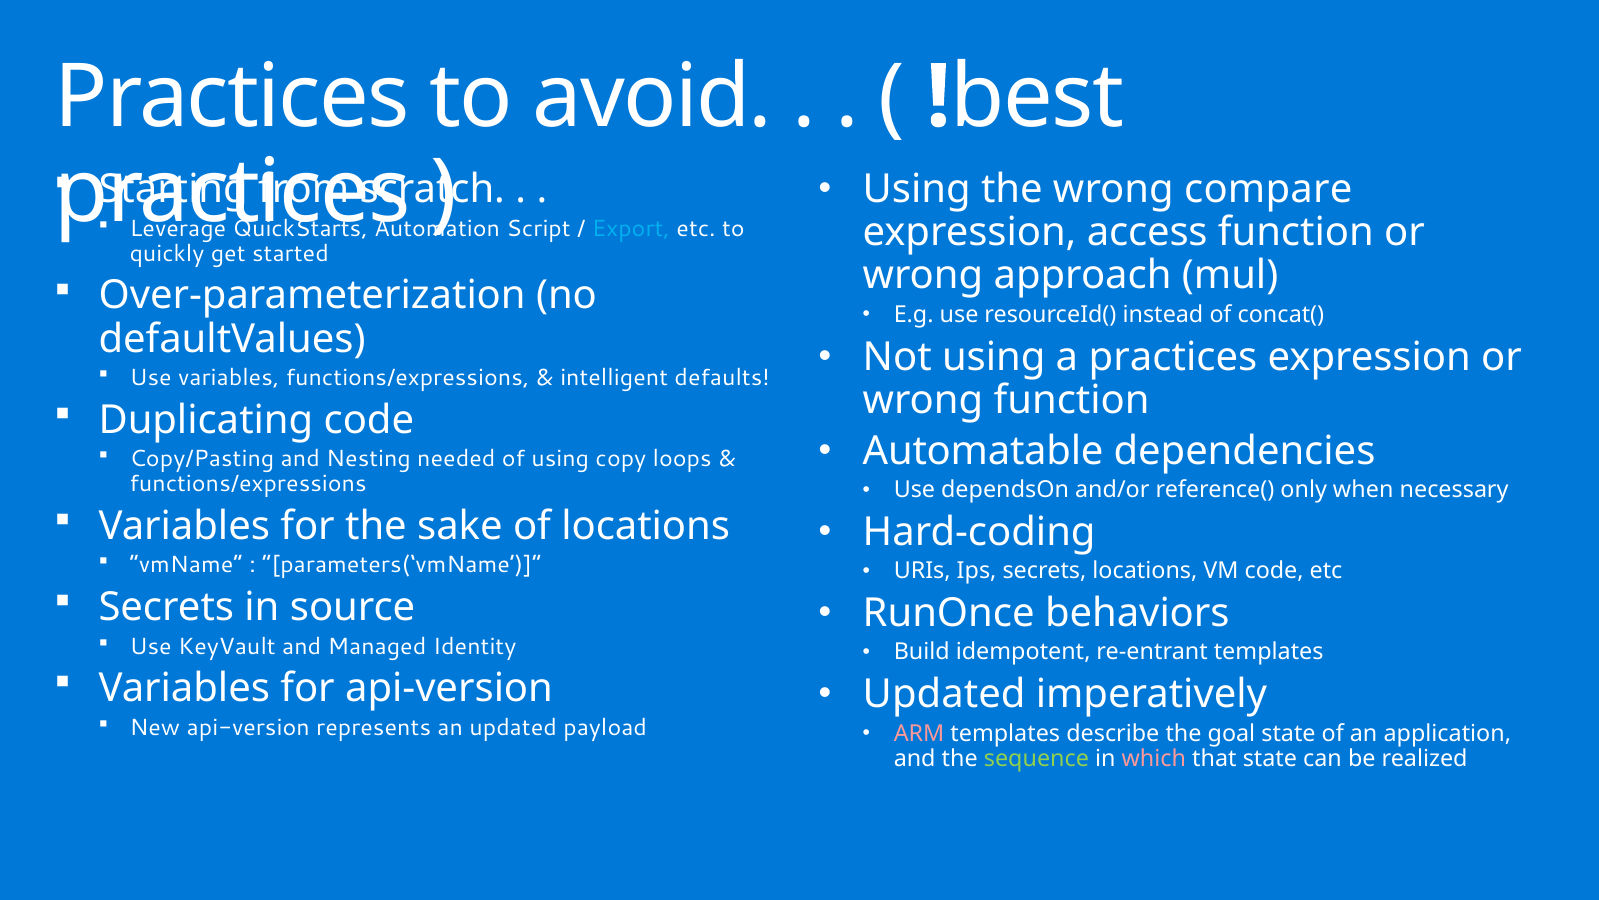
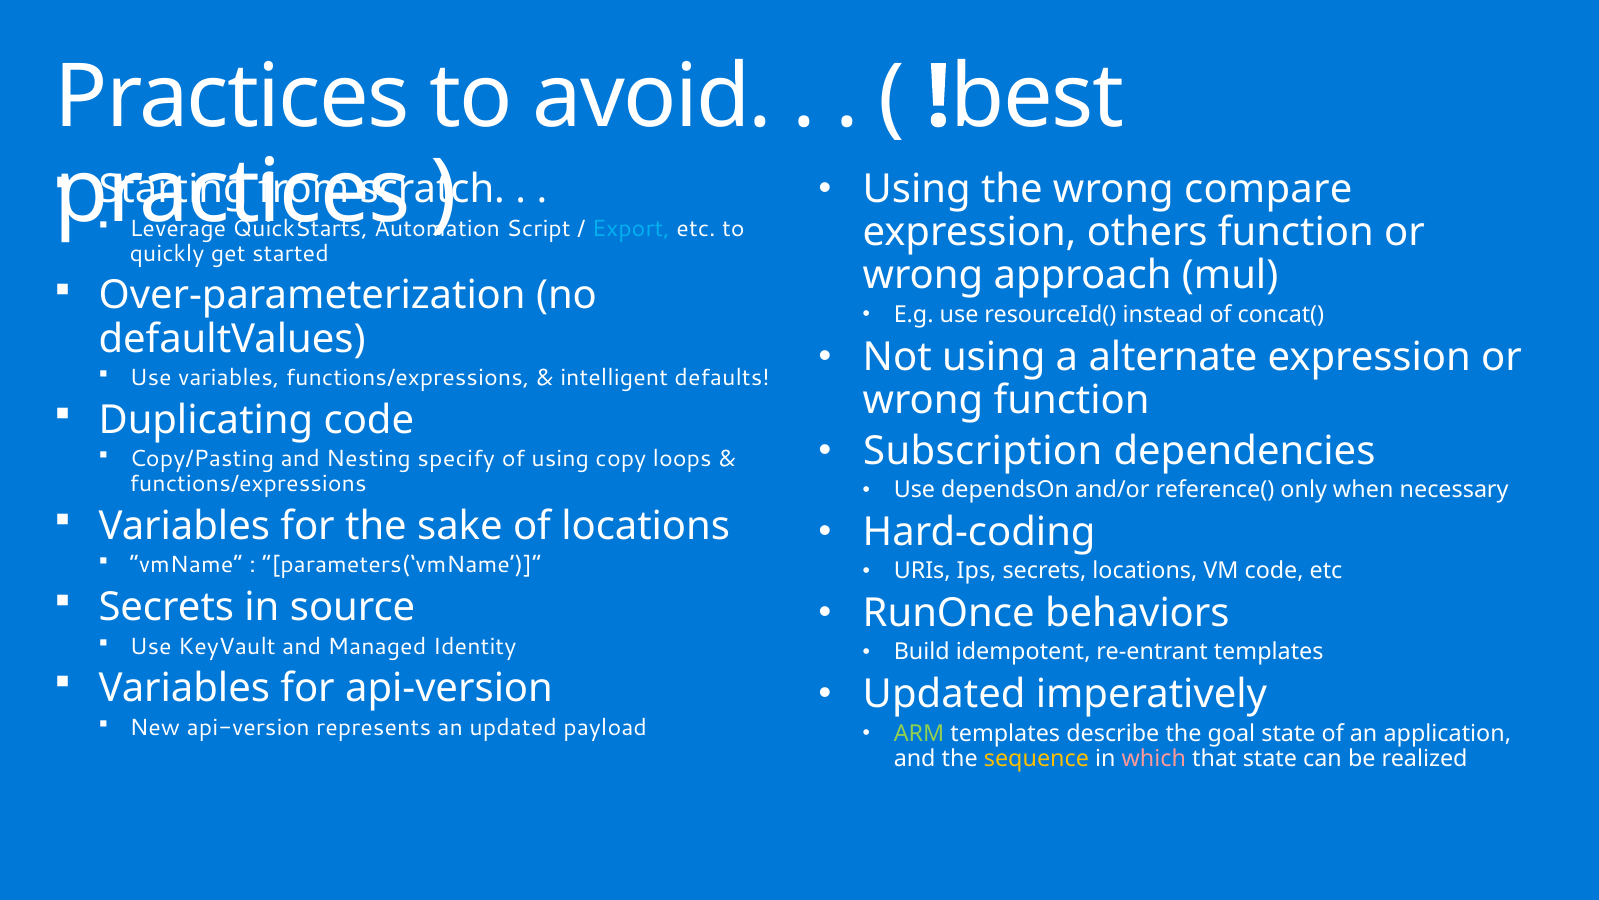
access: access -> others (1147, 232)
a practices: practices -> alternate (1173, 357)
Automatable: Automatable -> Subscription (983, 451)
needed: needed -> specify (456, 459)
ARM colour: pink -> light green (919, 733)
sequence colour: light green -> yellow (1036, 758)
